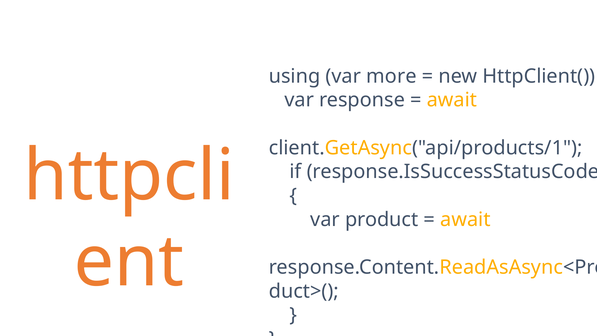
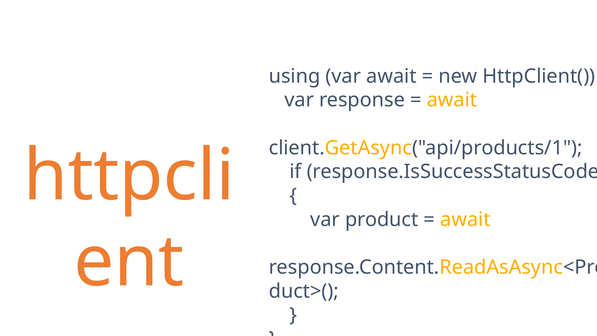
var more: more -> await (391, 76)
